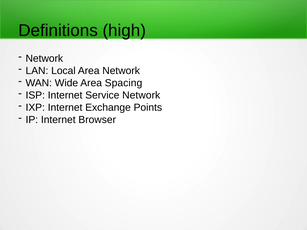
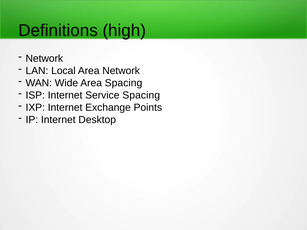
Service Network: Network -> Spacing (141, 95)
Browser: Browser -> Desktop (97, 120)
